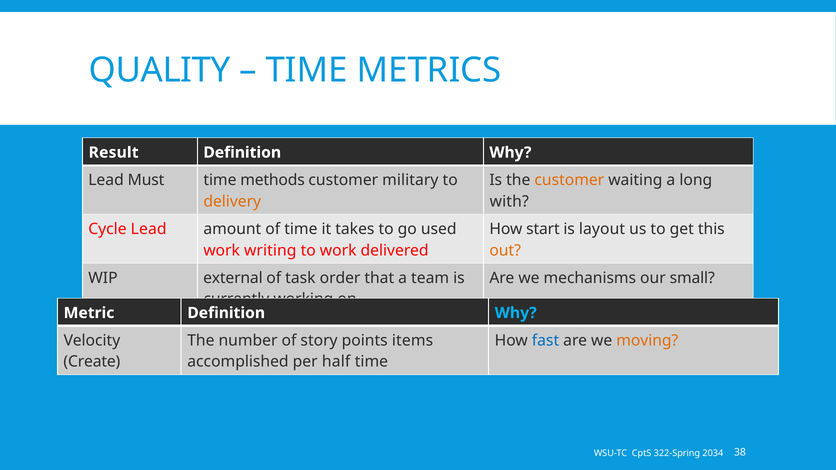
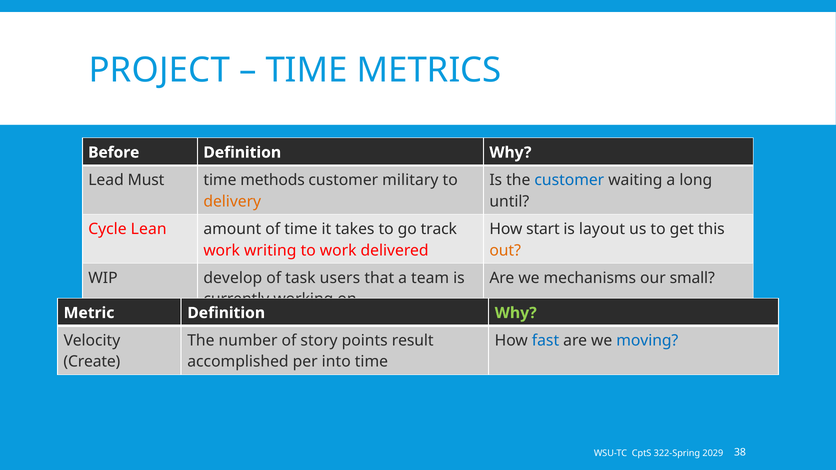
QUALITY: QUALITY -> PROJECT (159, 70)
Result: Result -> Before (114, 153)
customer colour: orange -> blue (569, 180)
with: with -> until (509, 202)
Cycle Lead: Lead -> Lean (149, 229)
used: used -> track (439, 229)
external: external -> develop (233, 278)
order: order -> users (340, 278)
Why colour: light blue -> light green (516, 313)
items: items -> result (413, 341)
moving colour: orange -> blue (647, 341)
half: half -> into (336, 362)
2034: 2034 -> 2029 (713, 454)
